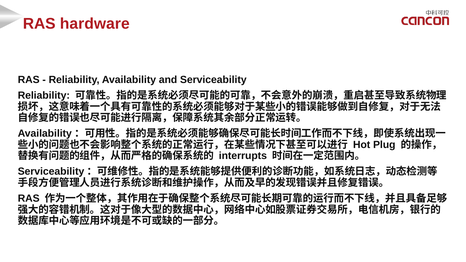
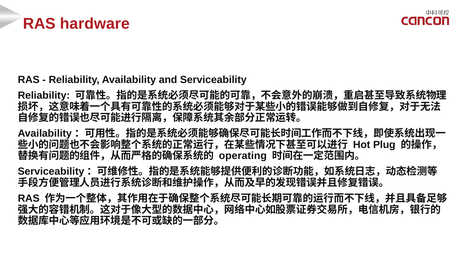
interrupts: interrupts -> operating (243, 156)
